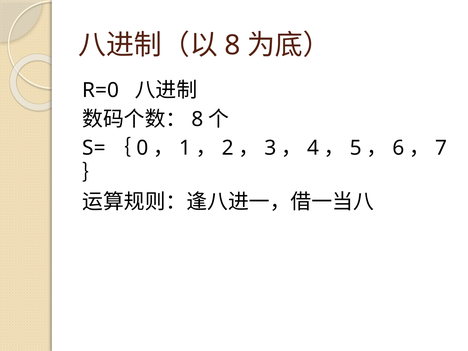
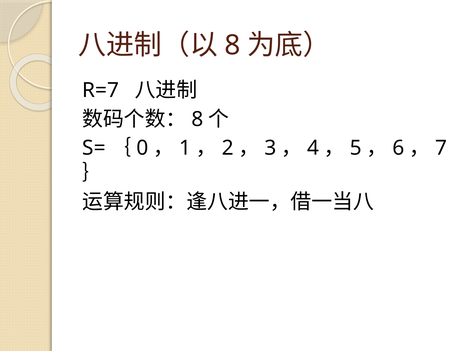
R=0: R=0 -> R=7 (101, 90)
